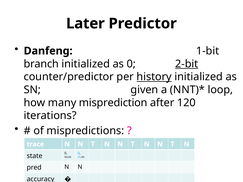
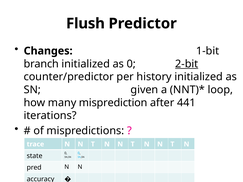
Later: Later -> Flush (85, 24)
Danfeng: Danfeng -> Changes (48, 51)
history underline: present -> none (154, 77)
120: 120 -> 441 (186, 103)
